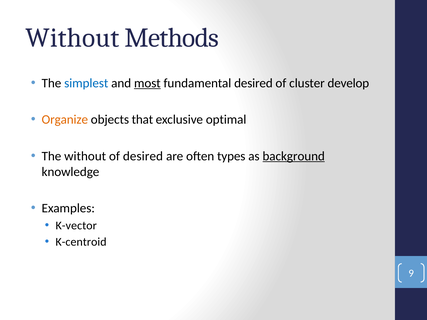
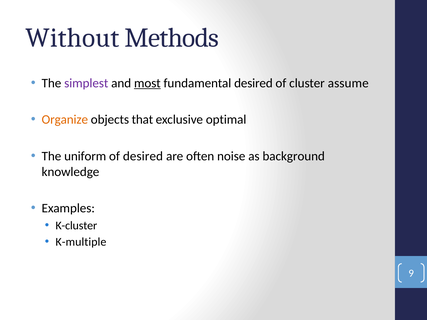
simplest colour: blue -> purple (86, 83)
develop: develop -> assume (348, 83)
The without: without -> uniform (85, 156)
types: types -> noise (231, 156)
background underline: present -> none (294, 156)
K-vector: K-vector -> K-cluster (76, 226)
K-centroid: K-centroid -> K-multiple (81, 242)
